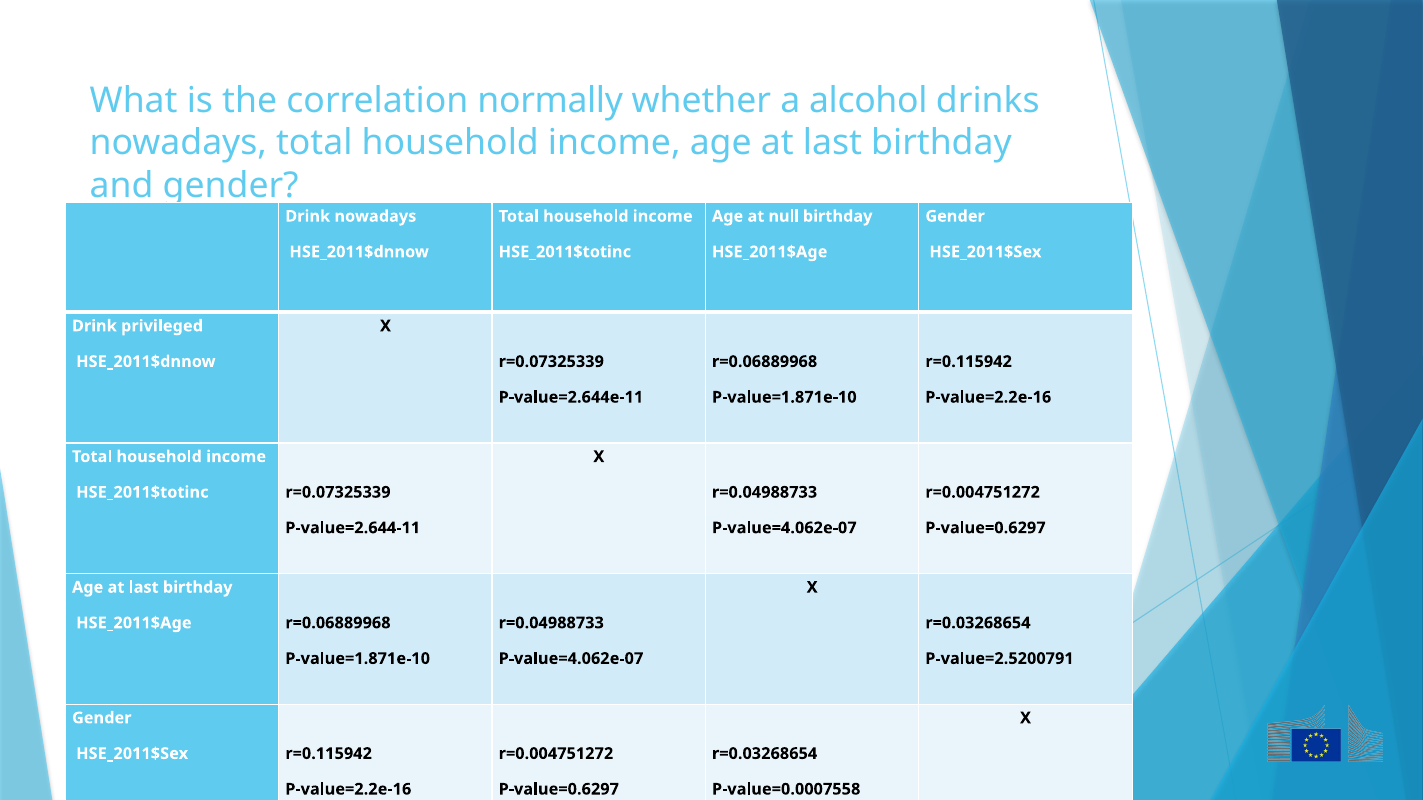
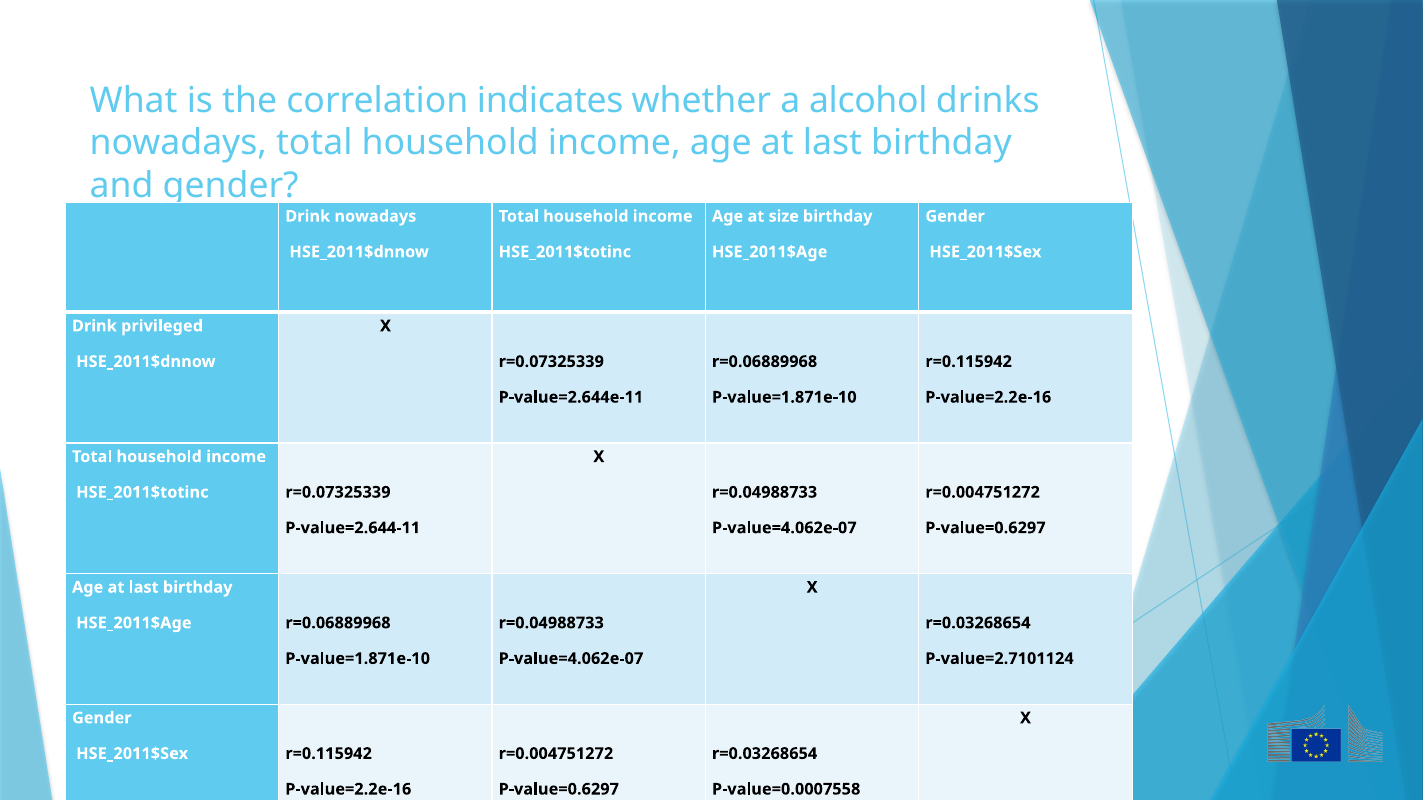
normally: normally -> indicates (550, 100)
null: null -> size (784, 216)
P-value=2.5200791: P-value=2.5200791 -> P-value=2.7101124 (1000, 659)
